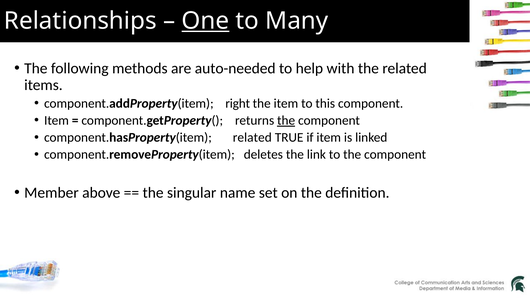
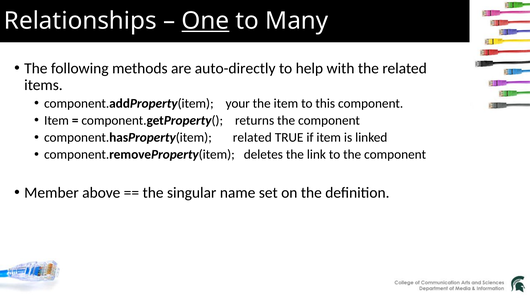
auto-needed: auto-needed -> auto-directly (235, 68)
right: right -> your (238, 103)
the underline: present -> none (286, 121)
